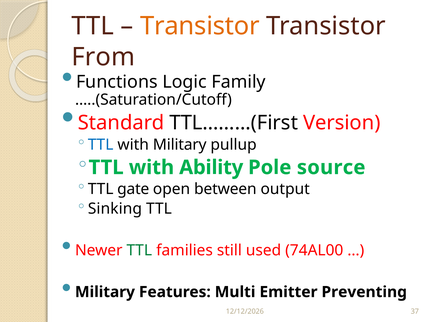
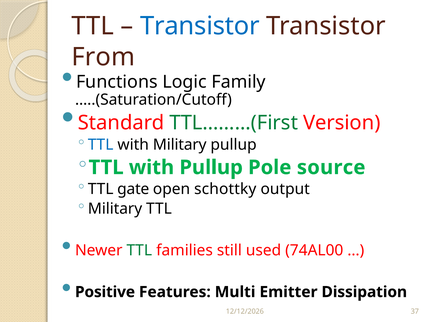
Transistor colour: orange -> blue (200, 26)
TTL………(First colour: black -> green (234, 123)
with Ability: Ability -> Pullup (211, 167)
between: between -> schottky (225, 189)
Sinking: Sinking -> Military (115, 209)
Military: Military -> Positive (105, 292)
Preventing: Preventing -> Dissipation (364, 292)
